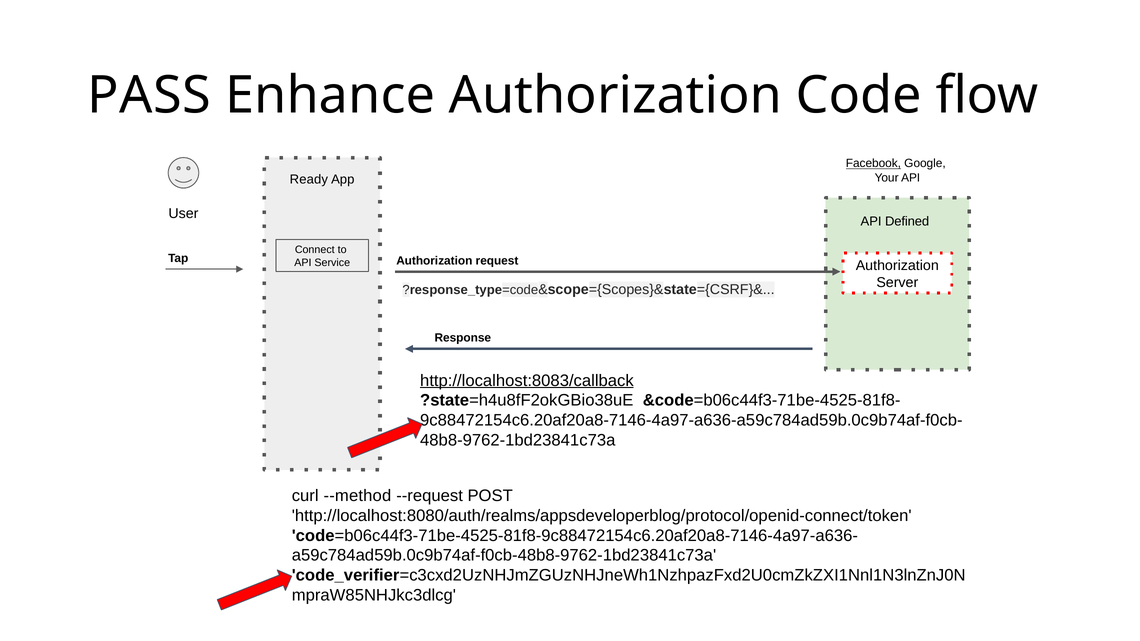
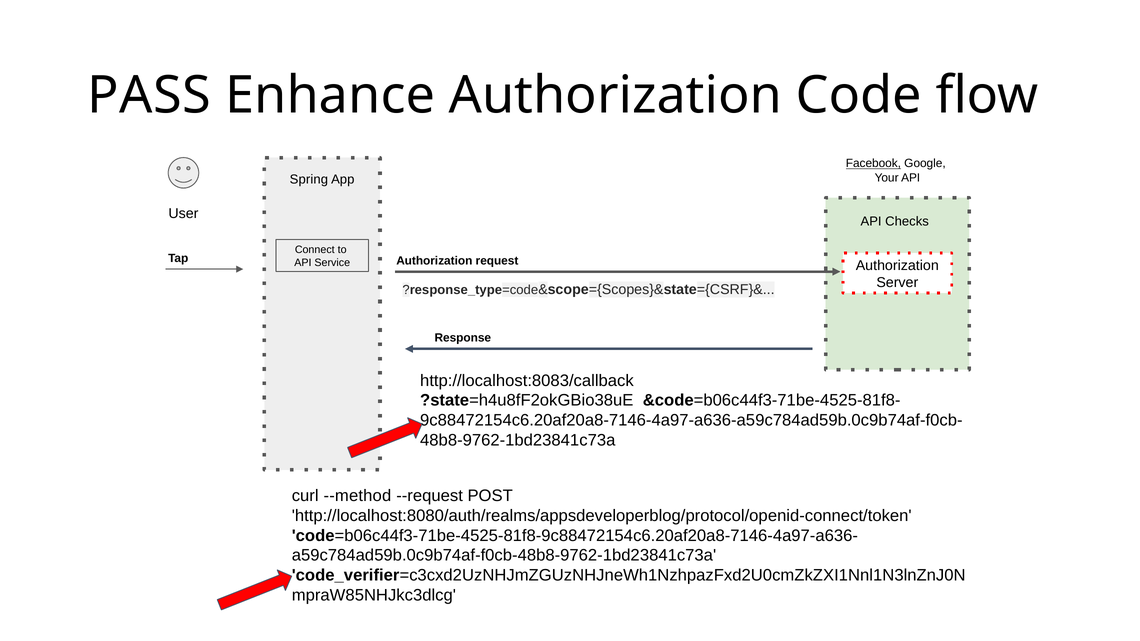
Ready: Ready -> Spring (309, 179)
Defined: Defined -> Checks (907, 221)
http://localhost:8083/callback underline: present -> none (527, 381)
